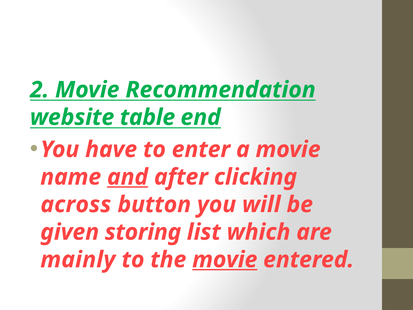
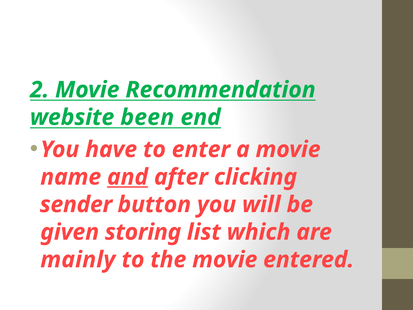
table: table -> been (147, 117)
across: across -> sender (76, 204)
movie underline: present -> none (225, 259)
